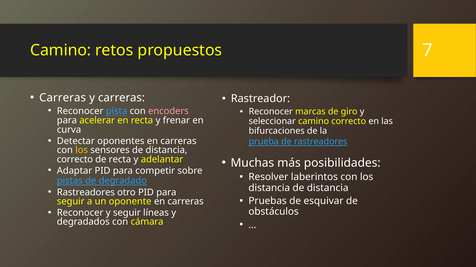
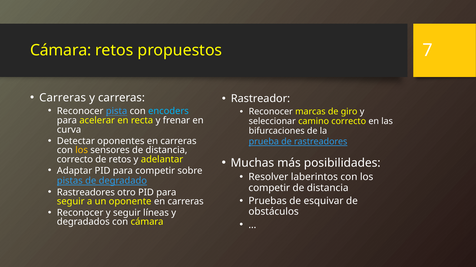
Camino: Camino -> Cámara (61, 50)
encoders colour: pink -> light blue (168, 111)
de recta: recta -> retos (120, 160)
distancia: distancia -> competir (269, 188)
